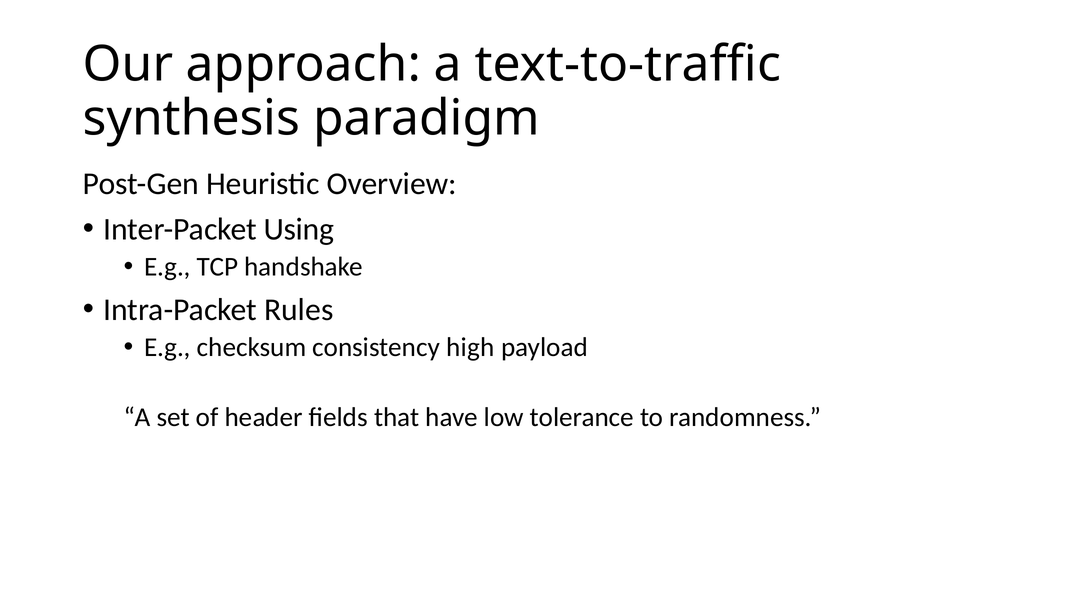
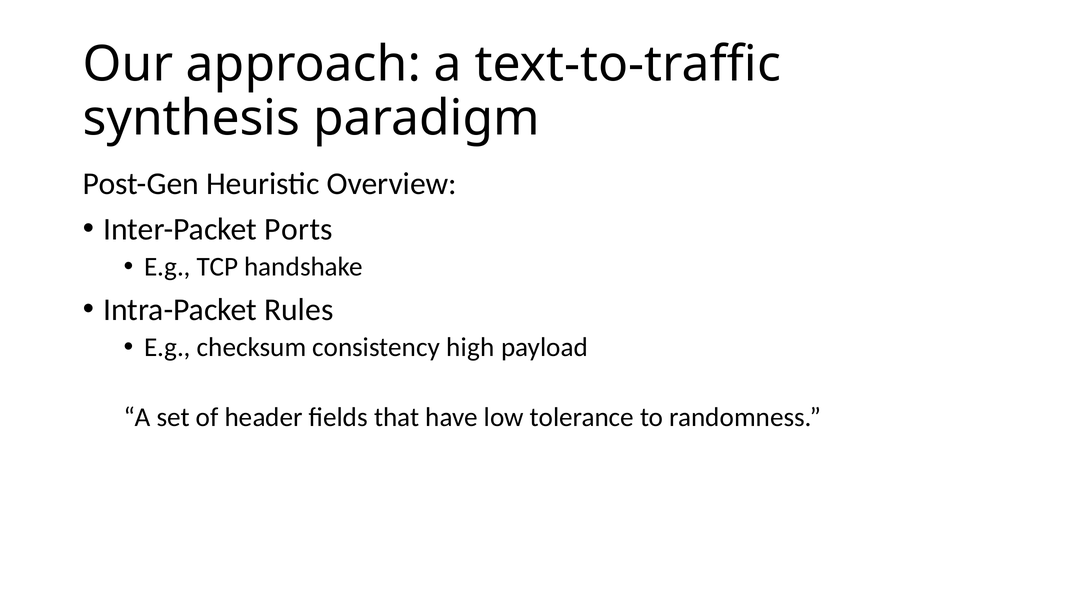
Using: Using -> Ports (299, 229)
